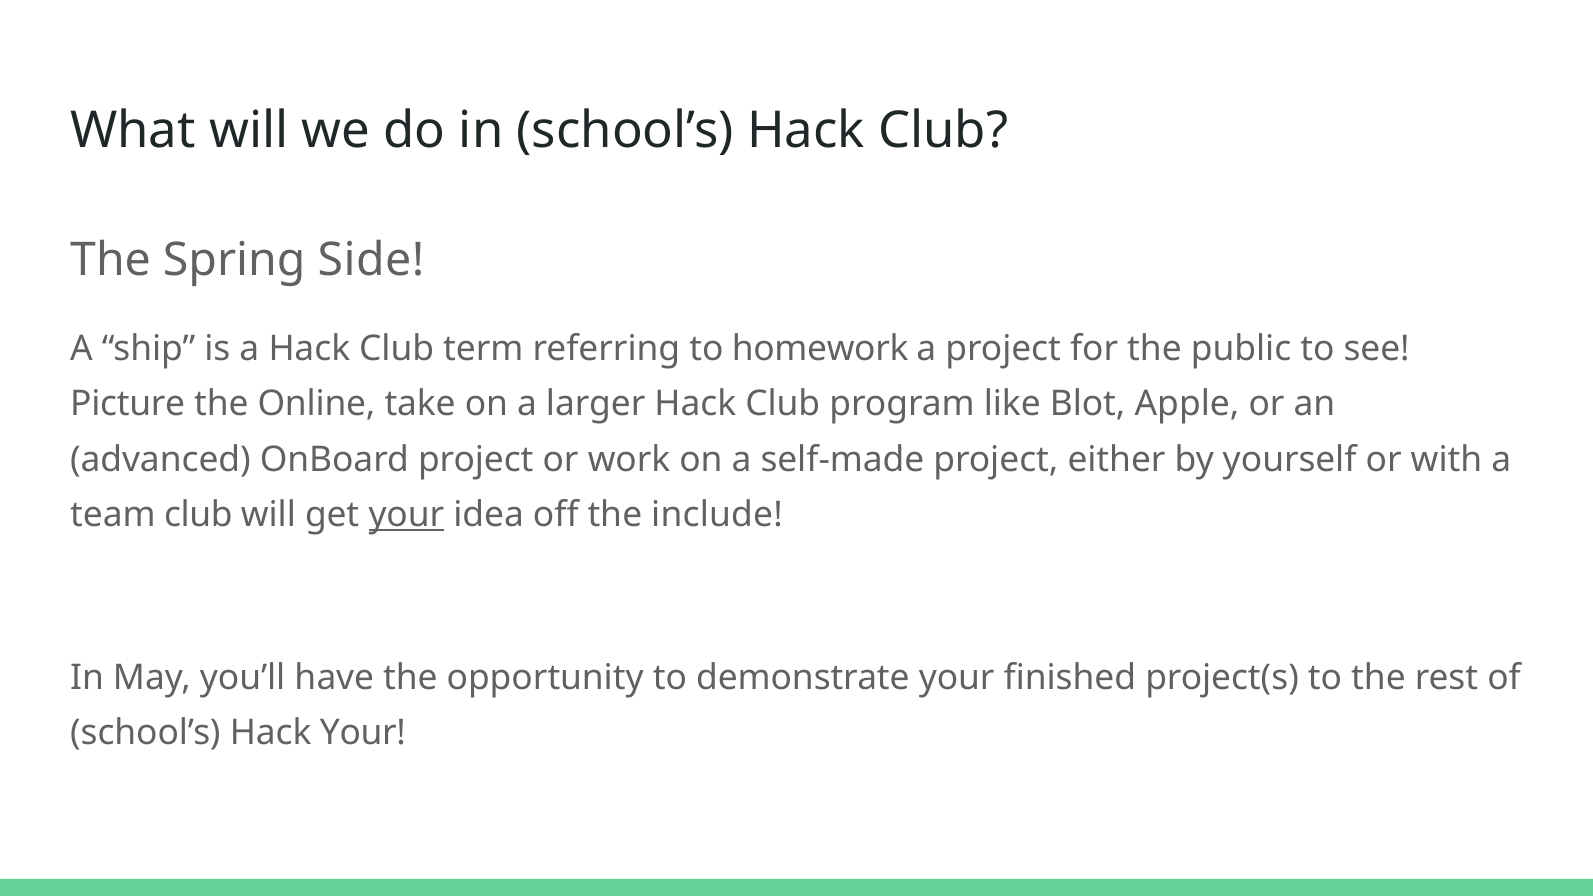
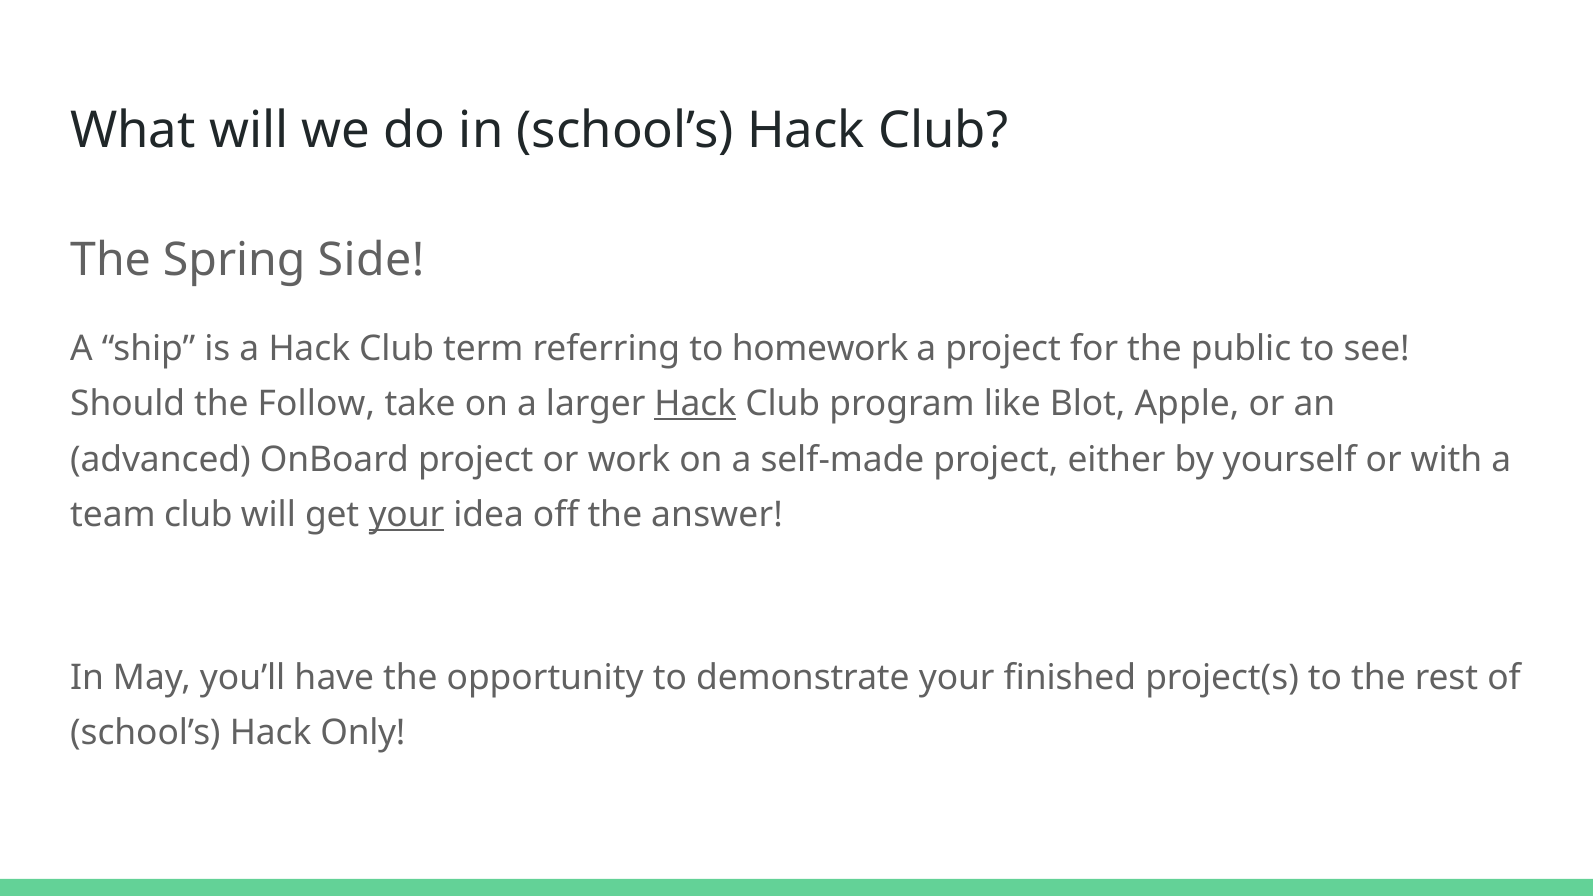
Picture: Picture -> Should (128, 404)
Online: Online -> Follow (316, 404)
Hack underline: none -> present (695, 404)
include: include -> answer (717, 515)
Hack Your: Your -> Only (363, 733)
